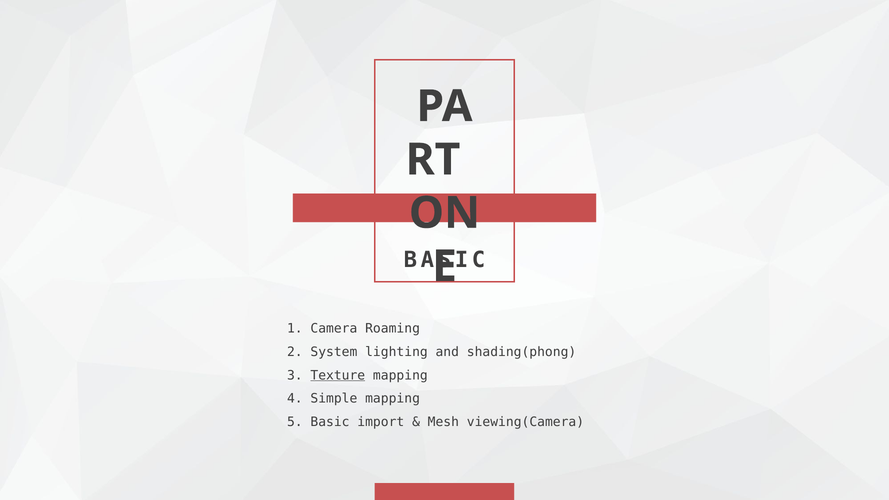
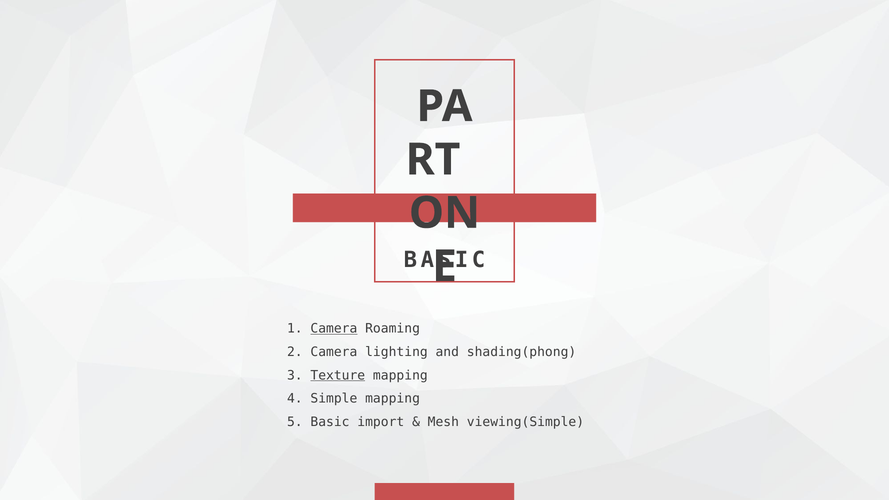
Camera underline: none -> present (334, 329)
2 System: System -> Camera (334, 352)
viewing(Camera: viewing(Camera -> viewing(Simple (525, 422)
